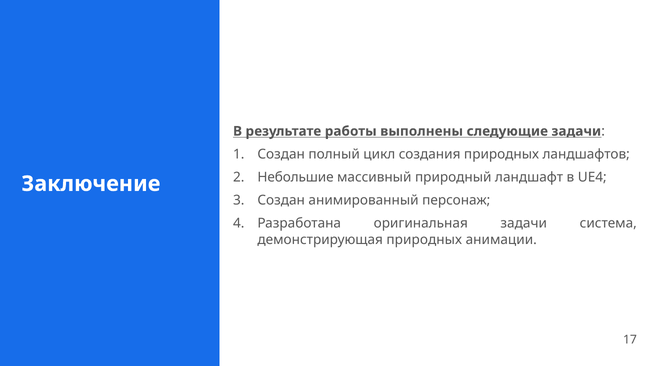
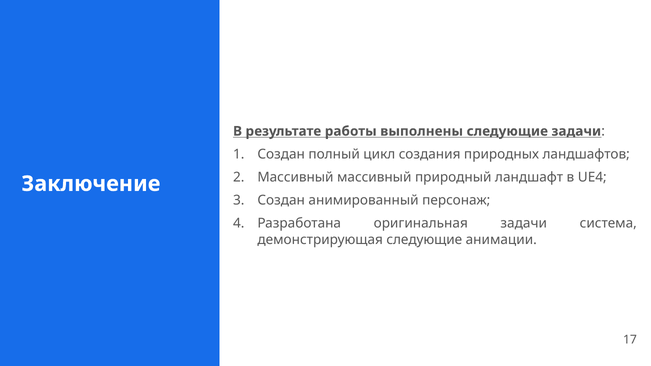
Небольшие: Небольшие -> Массивный (295, 177)
демонстрирующая природных: природных -> следующие (424, 240)
